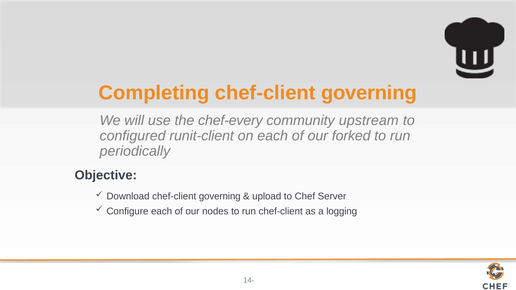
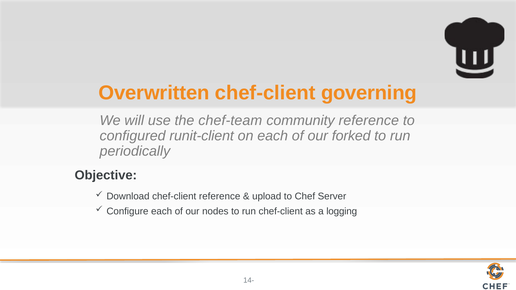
Completing: Completing -> Overwritten (154, 93)
chef-every: chef-every -> chef-team (230, 121)
community upstream: upstream -> reference (369, 121)
Download chef-client governing: governing -> reference (220, 197)
